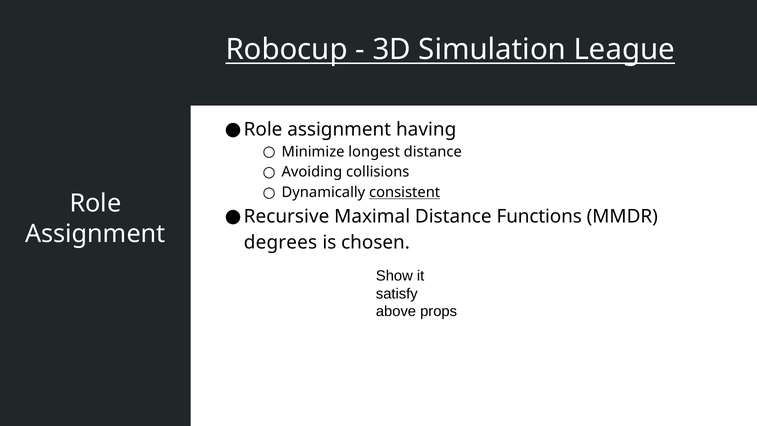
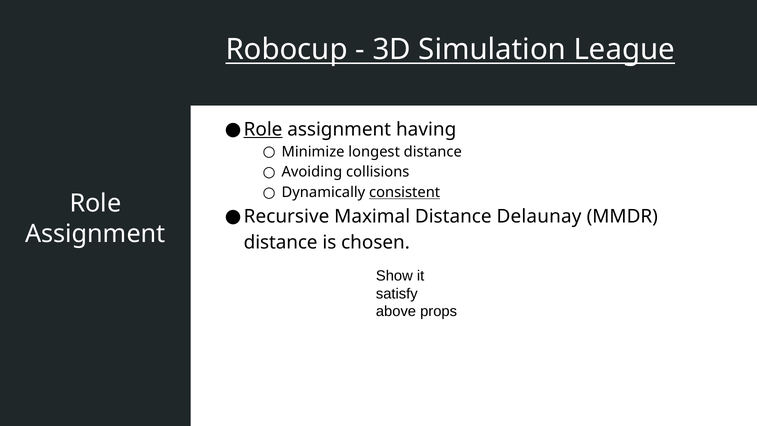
Role underline: none -> present (263, 129)
Functions: Functions -> Delaunay (539, 216)
degrees: degrees -> distance (281, 242)
